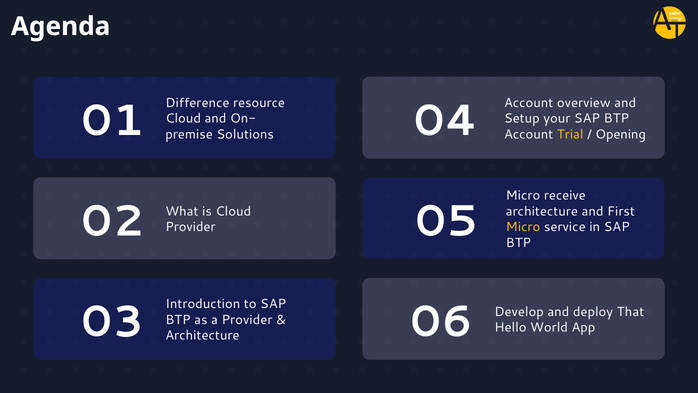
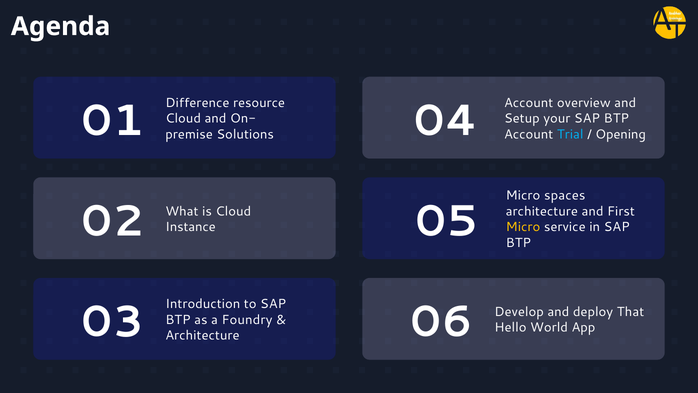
Trial colour: yellow -> light blue (570, 134)
receive: receive -> spaces (565, 195)
Provider: Provider -> Instance (190, 227)
a Provider: Provider -> Foundry (247, 320)
